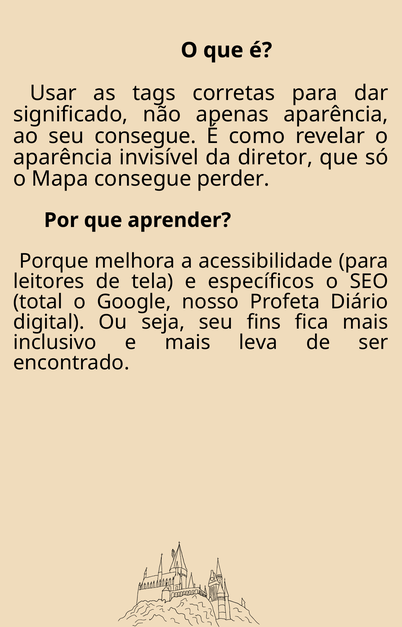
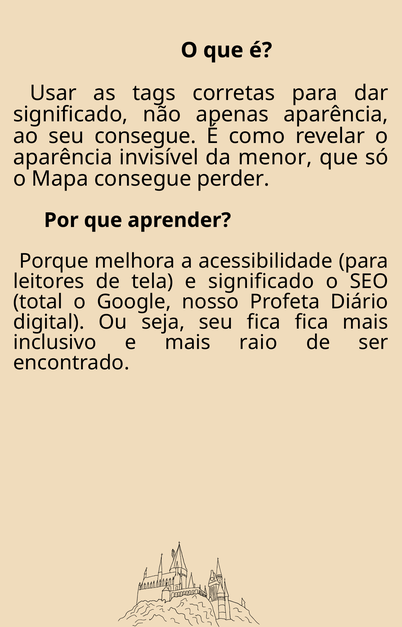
diretor: diretor -> menor (275, 158)
e específicos: específicos -> significado (261, 282)
seu fins: fins -> fica (264, 323)
leva: leva -> raio (258, 343)
